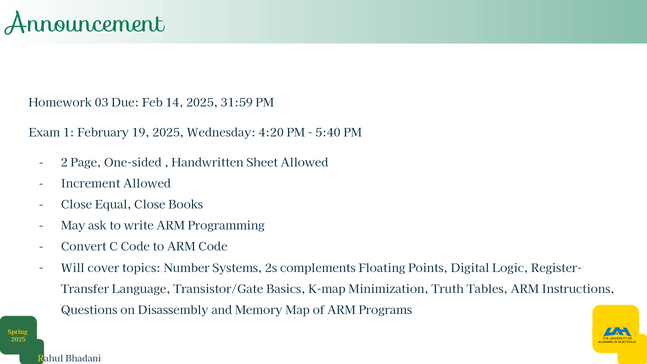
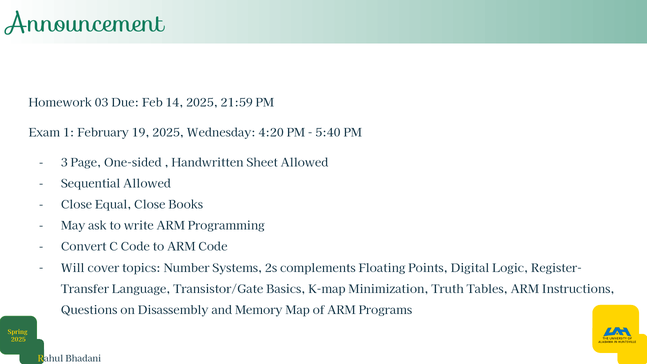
31:59: 31:59 -> 21:59 (237, 103)
2: 2 -> 3 (64, 163)
Increment: Increment -> Sequential (91, 184)
